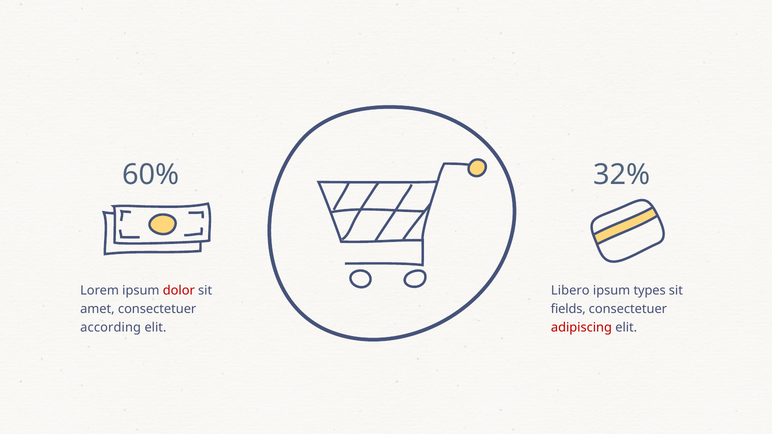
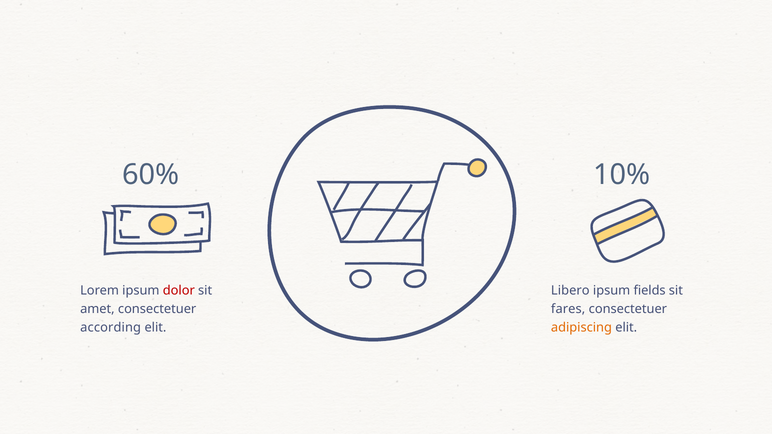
32%: 32% -> 10% (622, 175)
types: types -> fields (650, 290)
fields: fields -> fares (568, 309)
adipiscing colour: red -> orange (581, 327)
